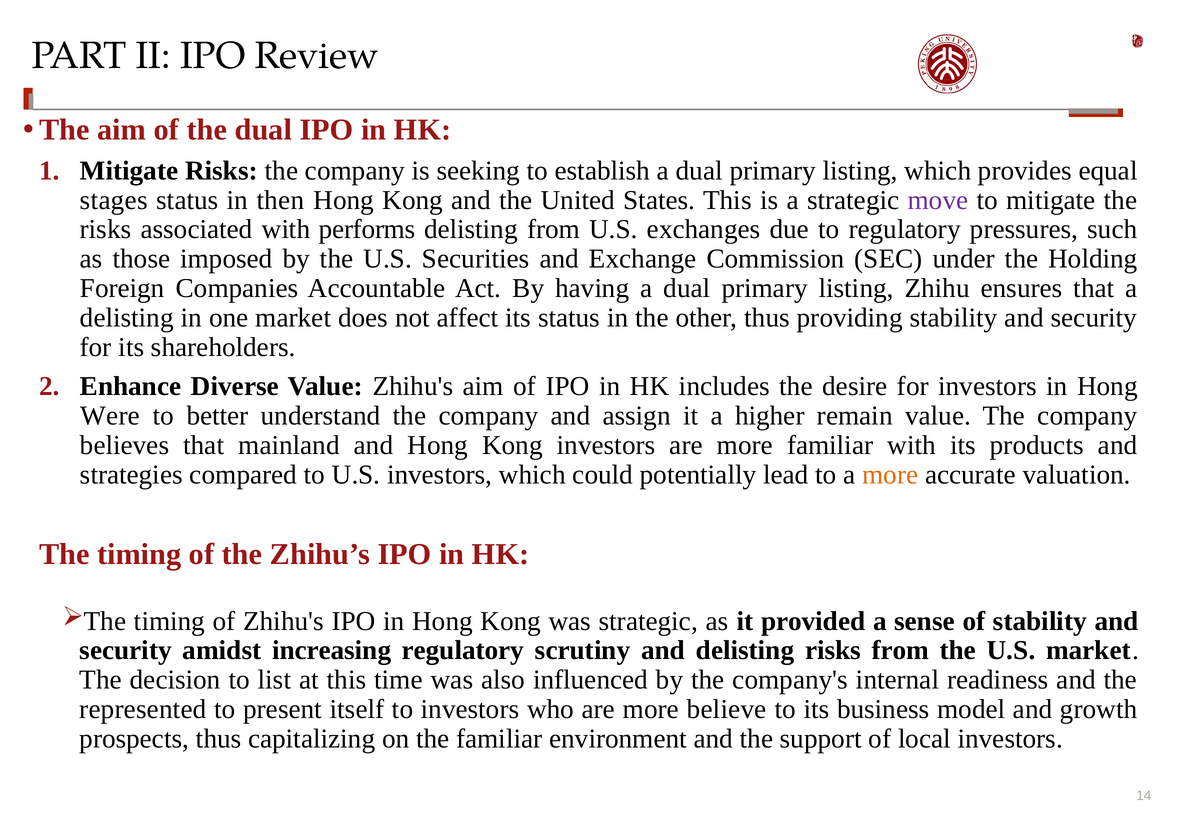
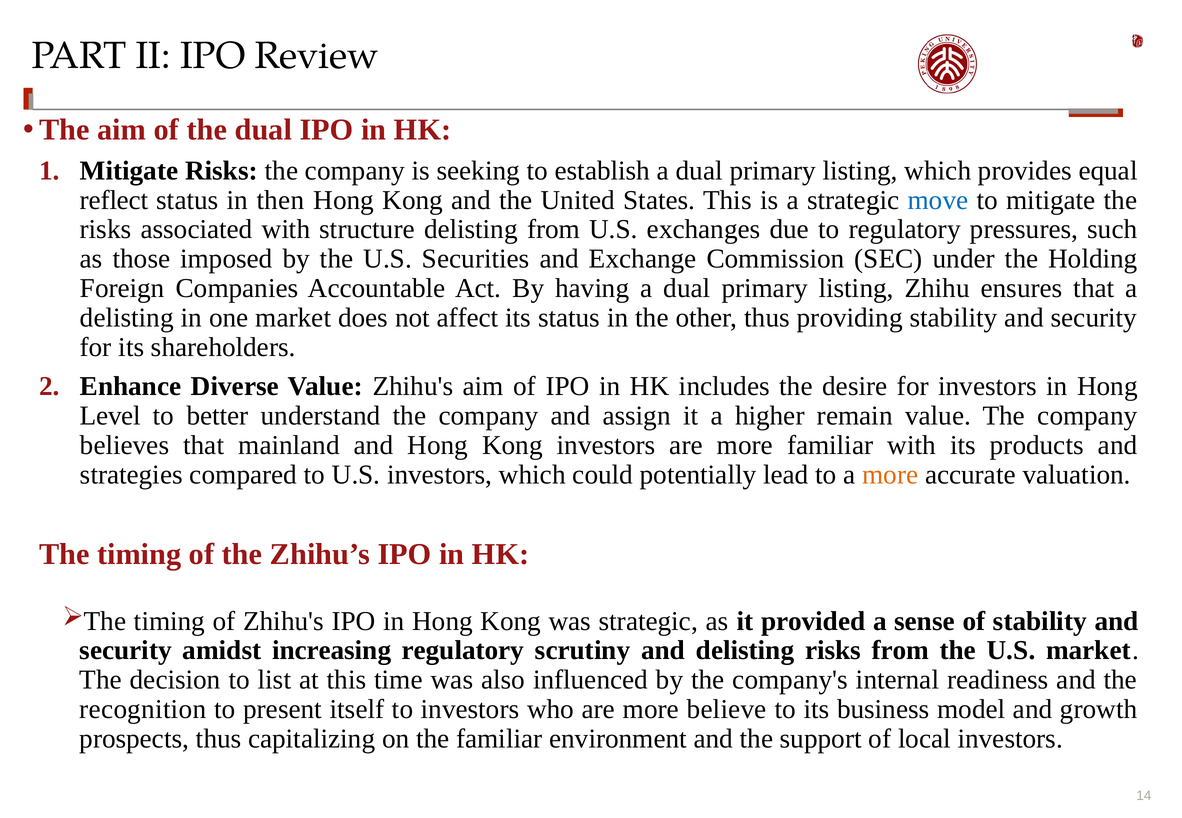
stages: stages -> reflect (114, 200)
move colour: purple -> blue (938, 200)
performs: performs -> structure (367, 230)
Were: Were -> Level (110, 416)
represented: represented -> recognition (143, 710)
